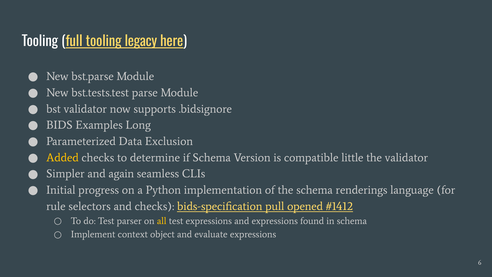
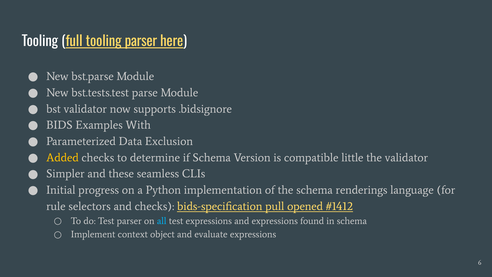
tooling legacy: legacy -> parser (141, 41)
Long: Long -> With (138, 125)
again: again -> these (121, 174)
all colour: yellow -> light blue (162, 221)
